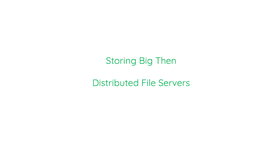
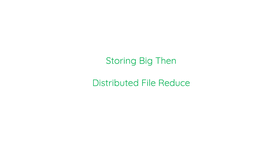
Servers: Servers -> Reduce (174, 83)
